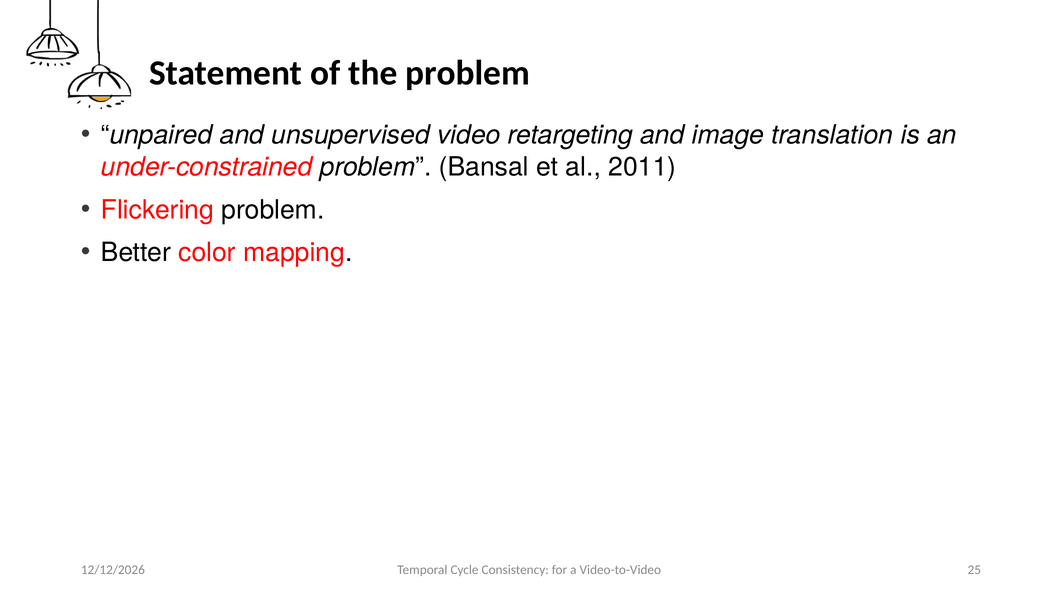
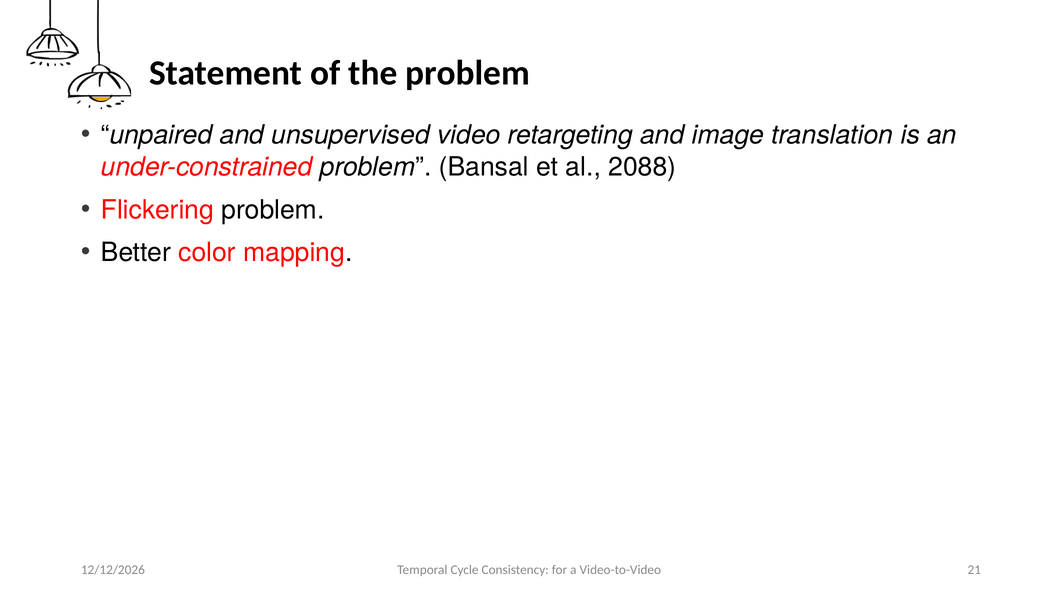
2011: 2011 -> 2088 (642, 167)
25: 25 -> 21 (974, 570)
